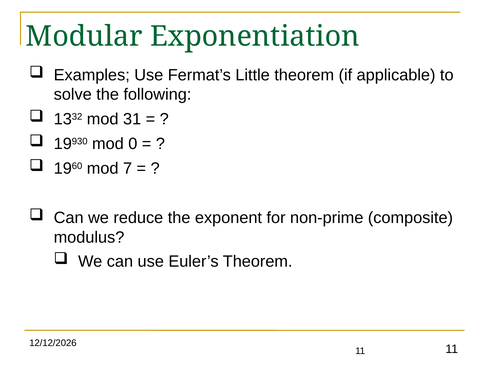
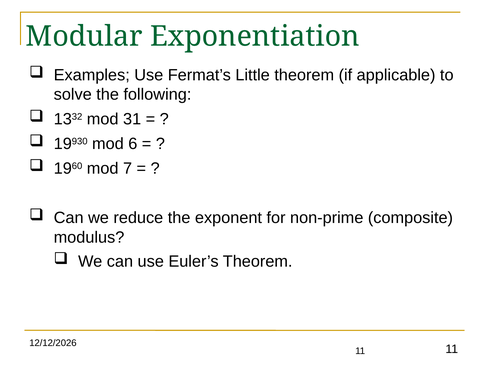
0: 0 -> 6 (133, 144)
